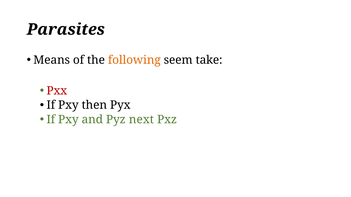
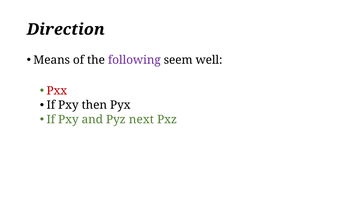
Parasites: Parasites -> Direction (66, 29)
following colour: orange -> purple (134, 60)
take: take -> well (209, 60)
